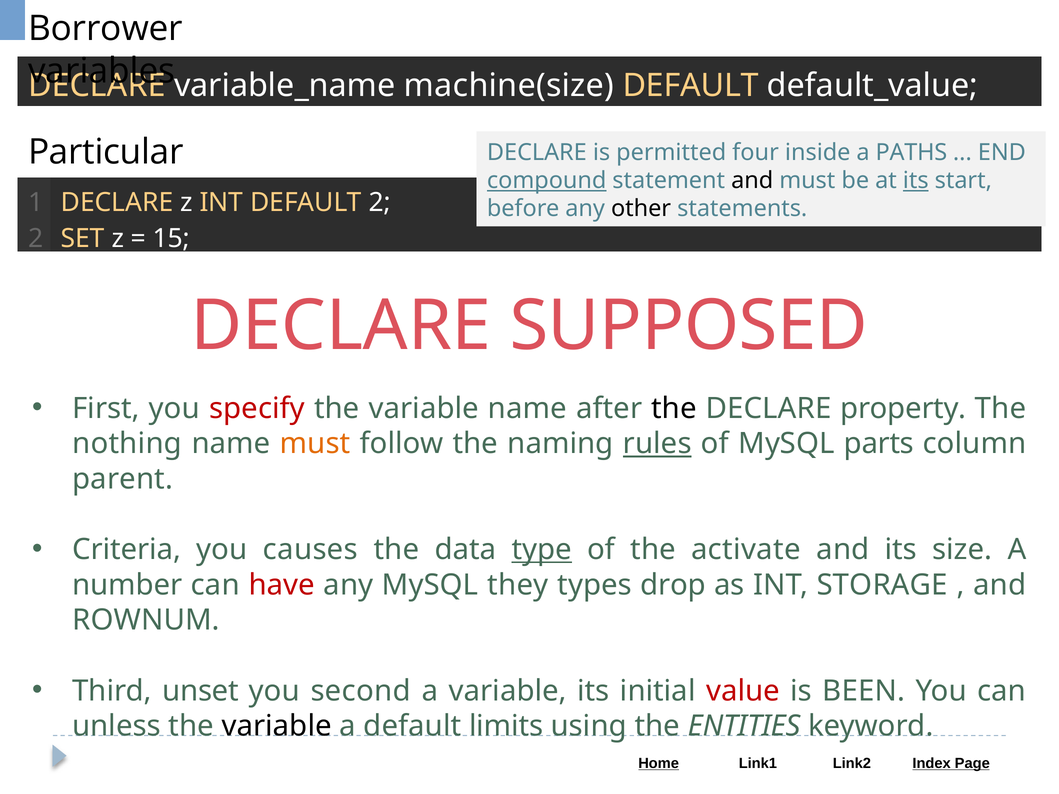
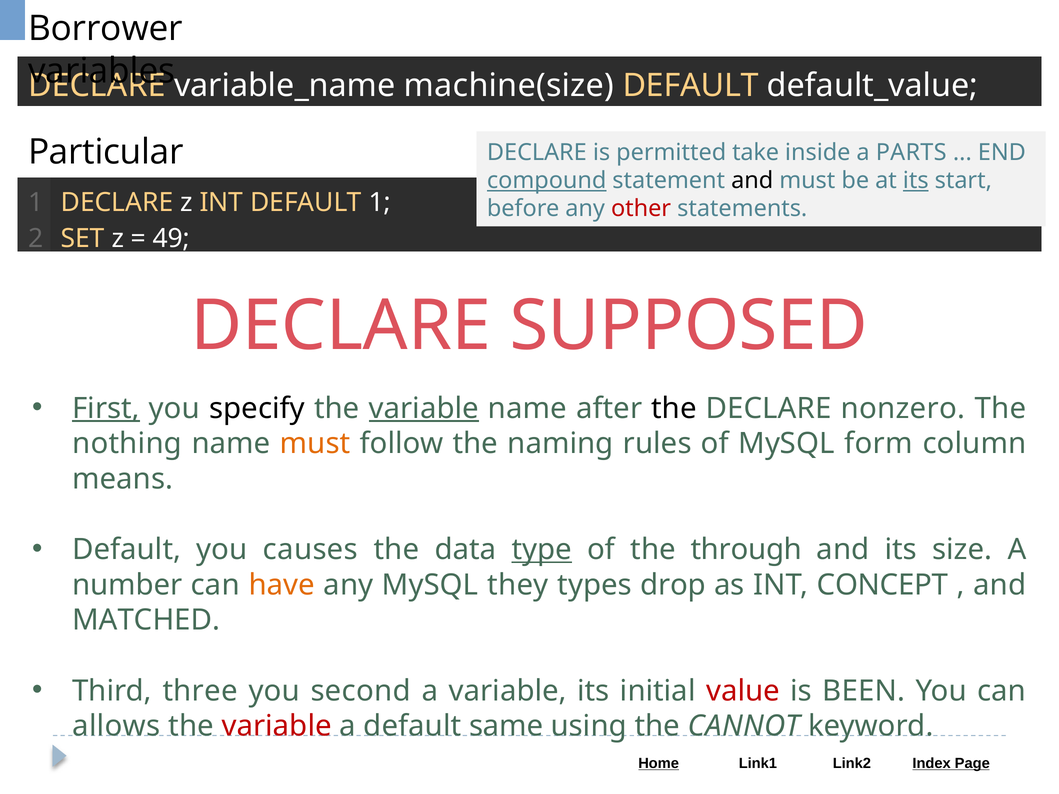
four: four -> take (756, 152)
PATHS: PATHS -> PARTS (911, 152)
DEFAULT 2: 2 -> 1 (380, 202)
other colour: black -> red (641, 209)
15: 15 -> 49 (171, 238)
First underline: none -> present (106, 409)
specify colour: red -> black (257, 409)
variable underline: none -> present (424, 409)
property: property -> nonzero (903, 409)
rules underline: present -> none (657, 444)
parts: parts -> form (879, 444)
parent: parent -> means (123, 479)
Criteria: Criteria -> Default (127, 550)
activate: activate -> through (746, 550)
have colour: red -> orange (282, 585)
STORAGE: STORAGE -> CONCEPT (882, 585)
ROWNUM: ROWNUM -> MATCHED (146, 620)
unset: unset -> three (200, 691)
unless: unless -> allows (116, 726)
variable colour: black -> red (277, 726)
limits: limits -> same (506, 726)
ENTITIES: ENTITIES -> CANNOT (744, 726)
